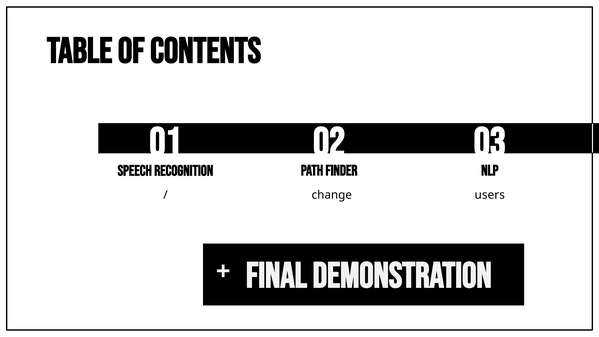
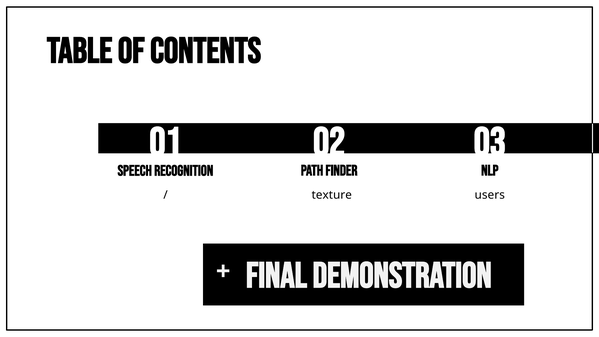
change: change -> texture (332, 195)
